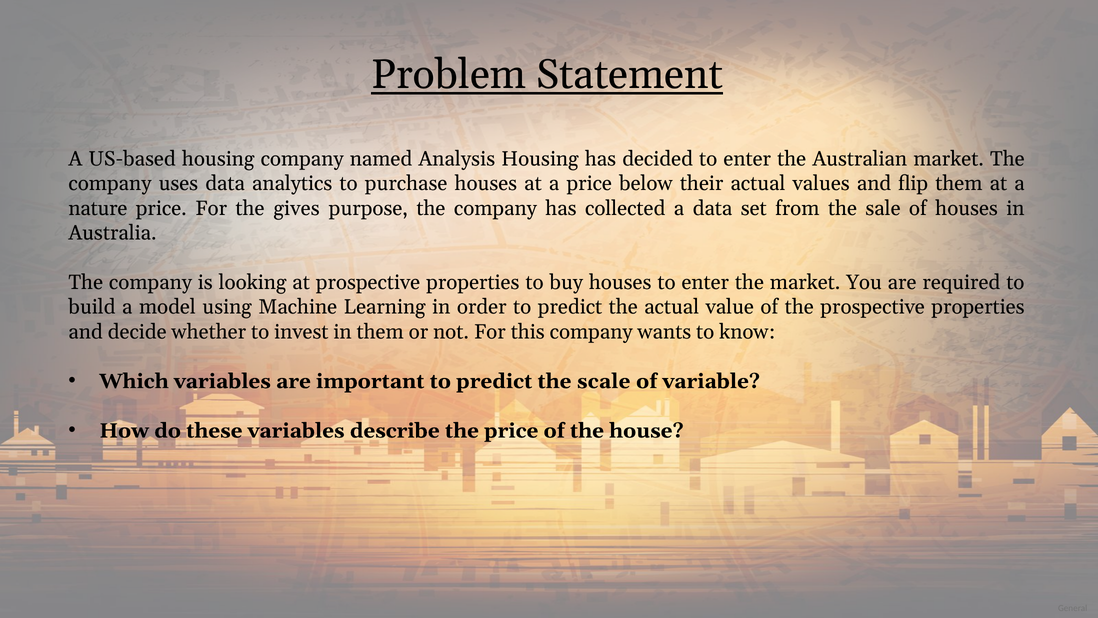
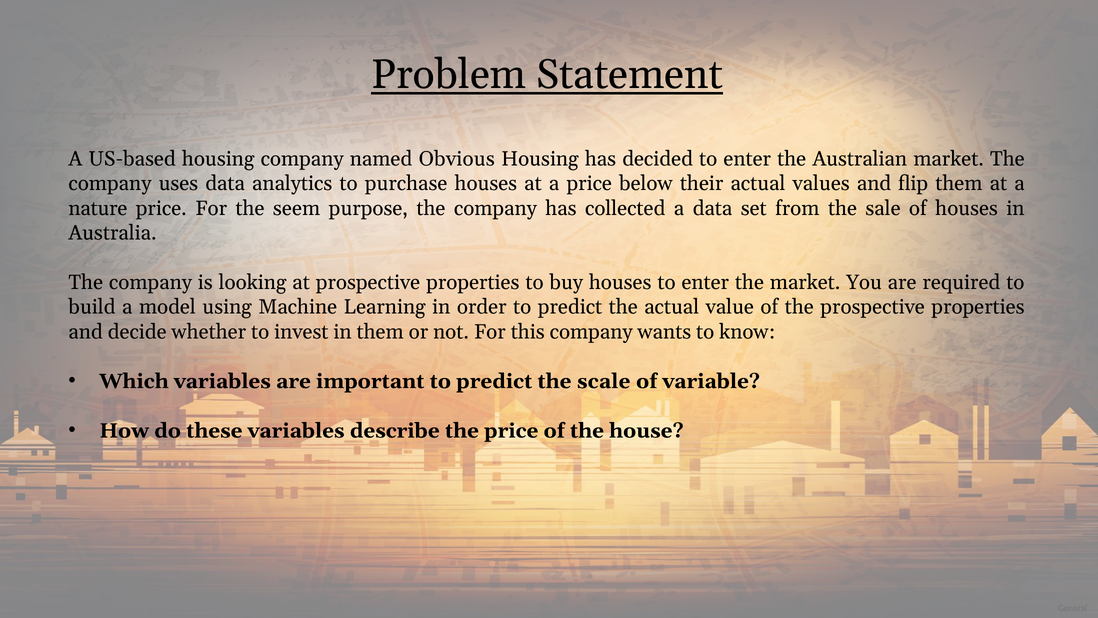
Analysis: Analysis -> Obvious (457, 159)
gives: gives -> seem (297, 208)
